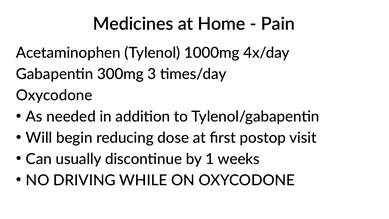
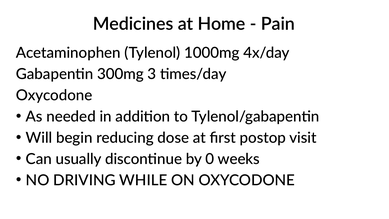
1: 1 -> 0 (210, 159)
